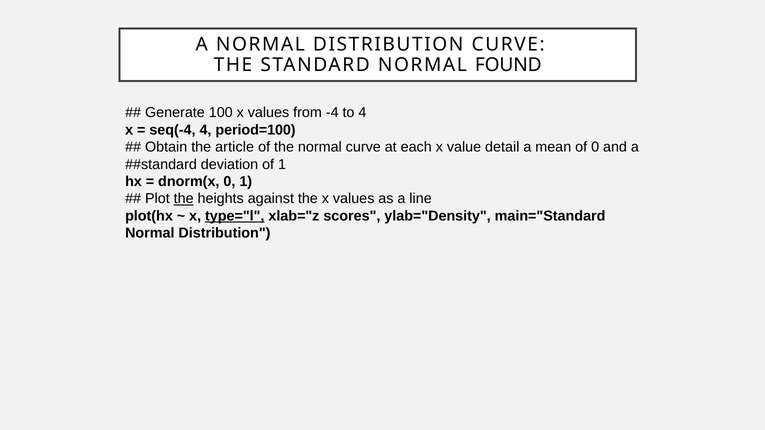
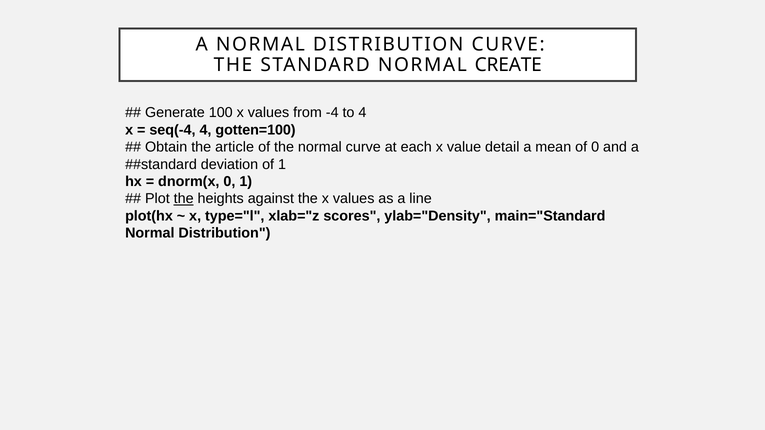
FOUND: FOUND -> CREATE (508, 65)
period=100: period=100 -> gotten=100 (256, 130)
type="l underline: present -> none (235, 216)
